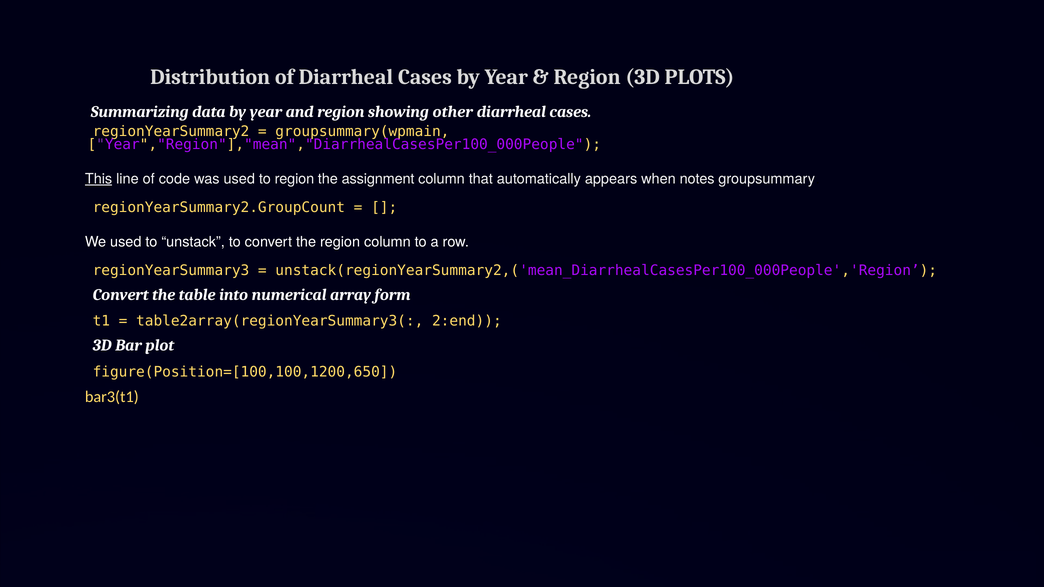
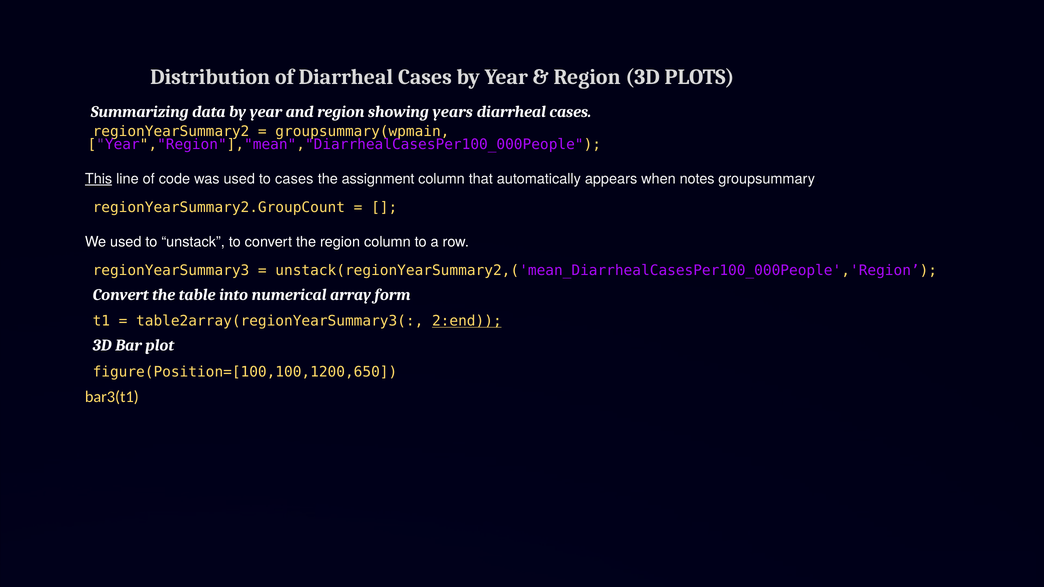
other: other -> years (453, 112)
to region: region -> cases (294, 179)
2:end underline: none -> present (467, 321)
